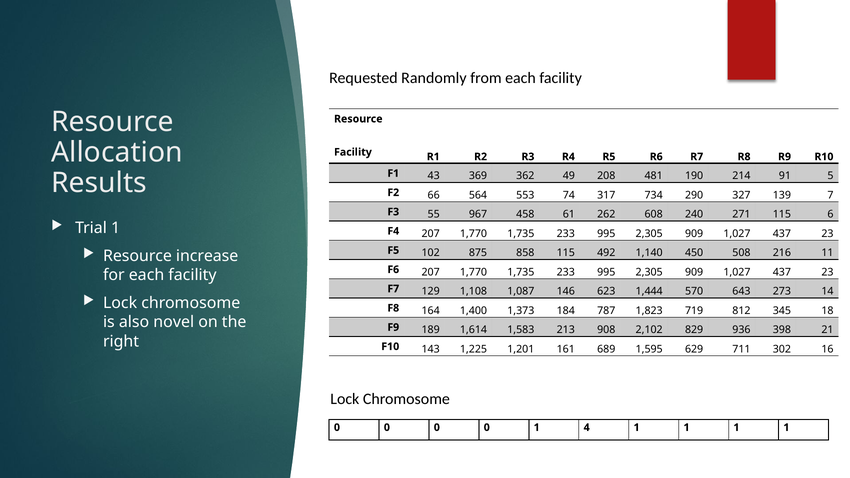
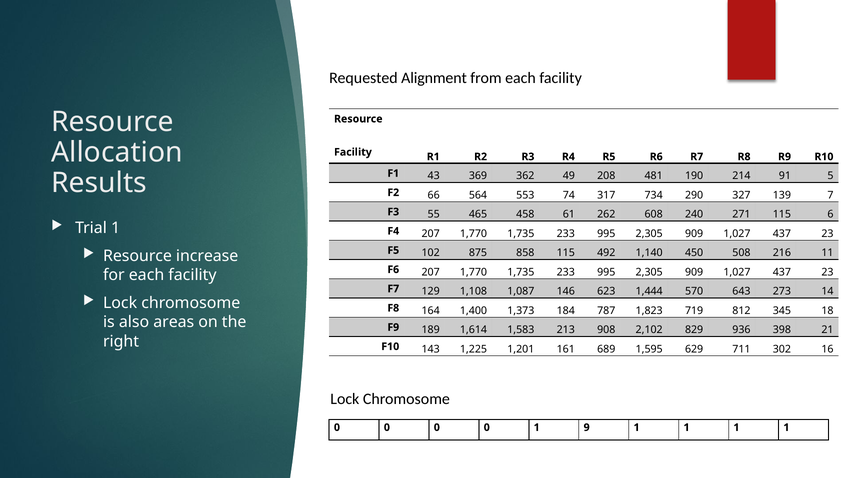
Randomly: Randomly -> Alignment (434, 78)
967: 967 -> 465 (478, 215)
novel: novel -> areas (174, 322)
4: 4 -> 9 (587, 428)
